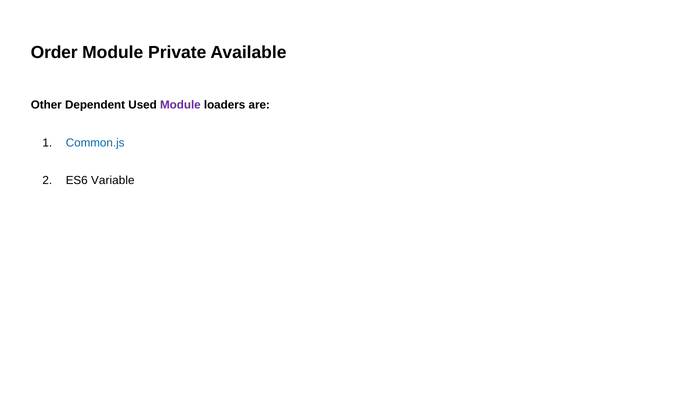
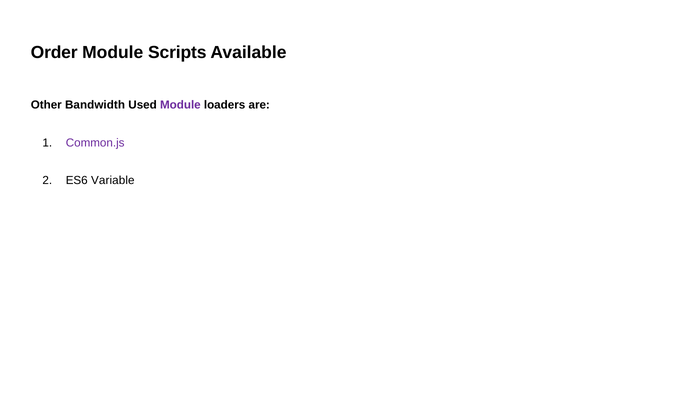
Private: Private -> Scripts (177, 53)
Dependent: Dependent -> Bandwidth (95, 105)
Common.js colour: blue -> purple (95, 143)
